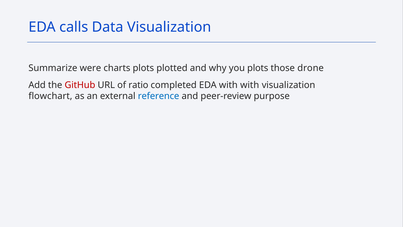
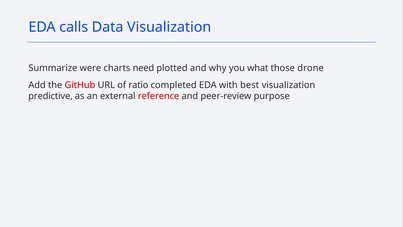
charts plots: plots -> need (143, 68)
you plots: plots -> what (258, 68)
with with: with -> best (250, 85)
flowchart: flowchart -> predictive (50, 96)
reference colour: blue -> red (159, 96)
